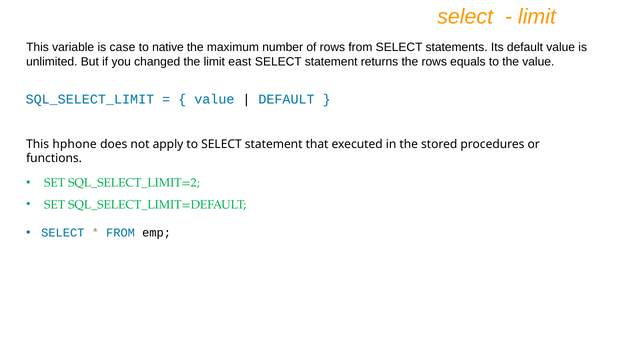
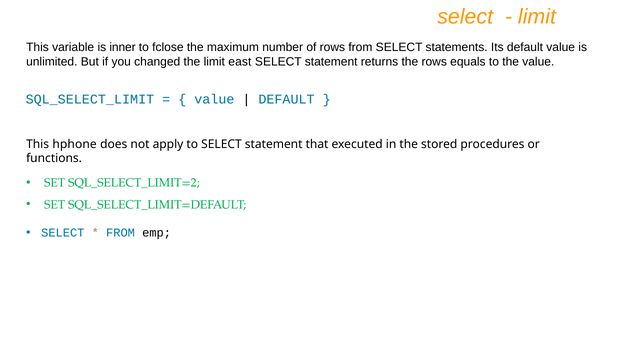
case: case -> inner (123, 47)
native: native -> fclose (168, 47)
